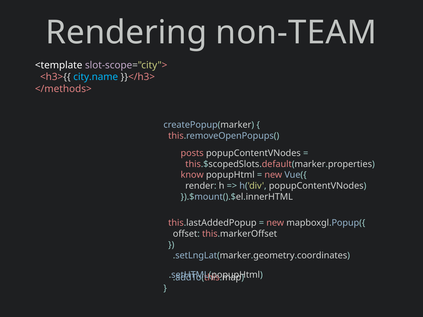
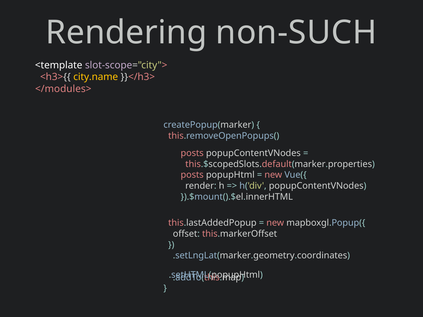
non-TEAM: non-TEAM -> non-SUCH (296, 33)
city.name colour: light blue -> yellow (96, 77)
</methods>: </methods> -> </modules> (63, 89)
know: know -> posts (192, 175)
